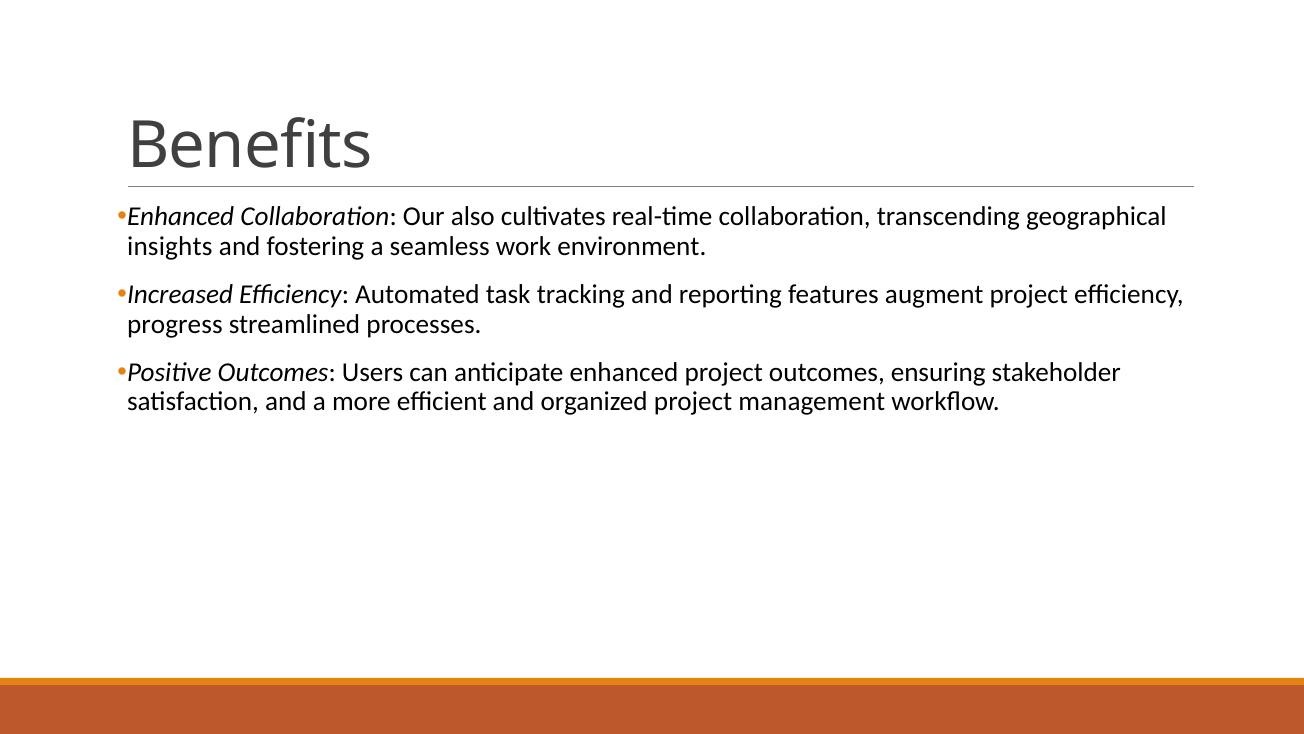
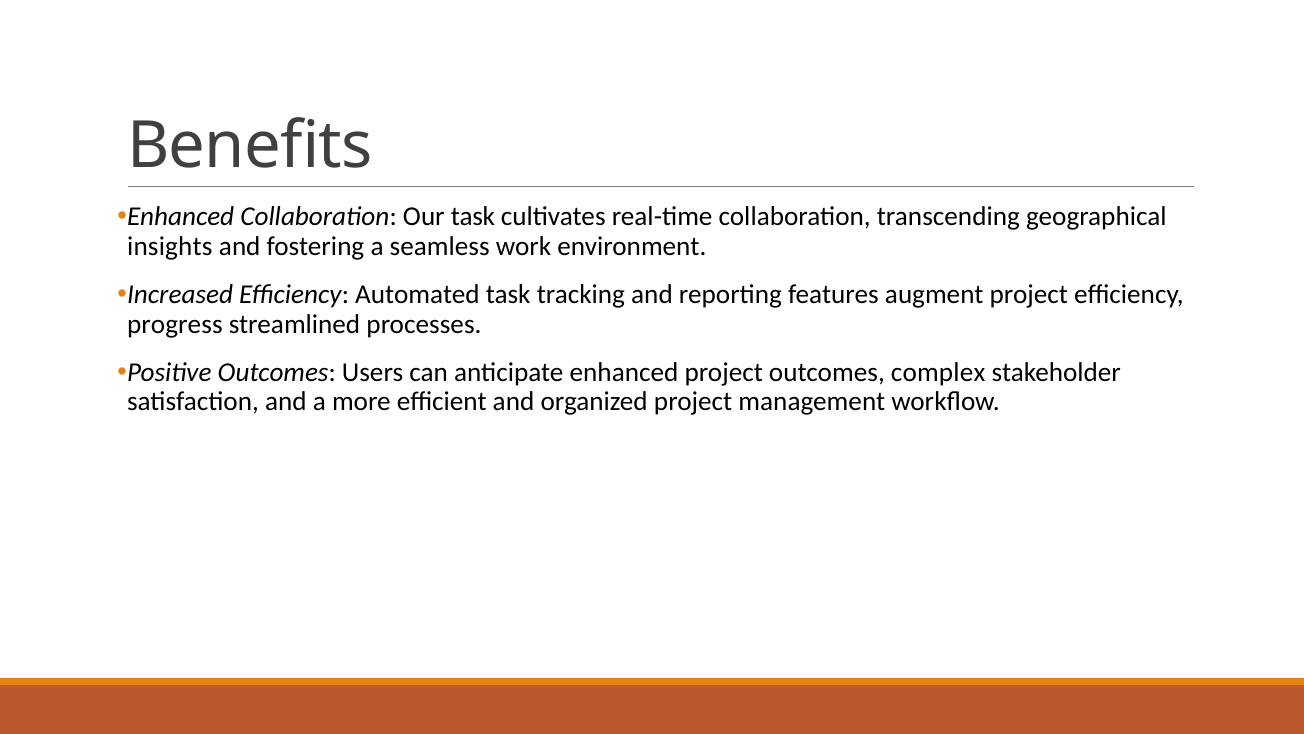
Our also: also -> task (473, 217)
ensuring: ensuring -> complex (938, 372)
